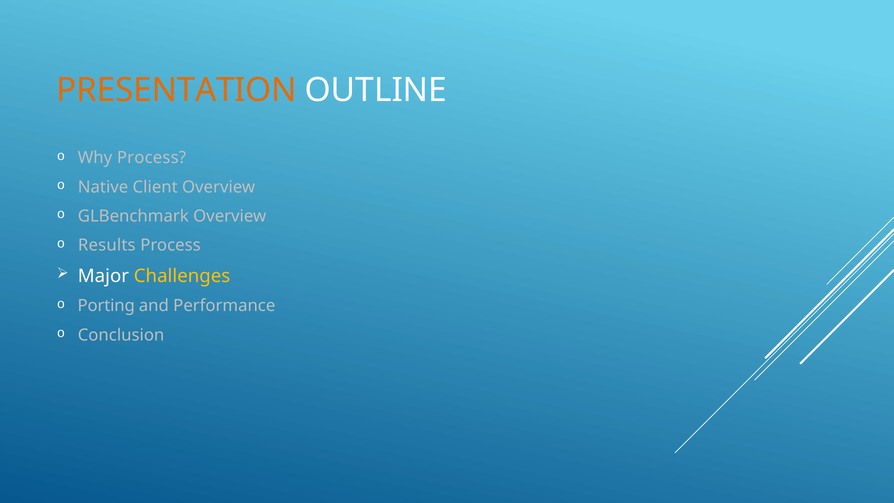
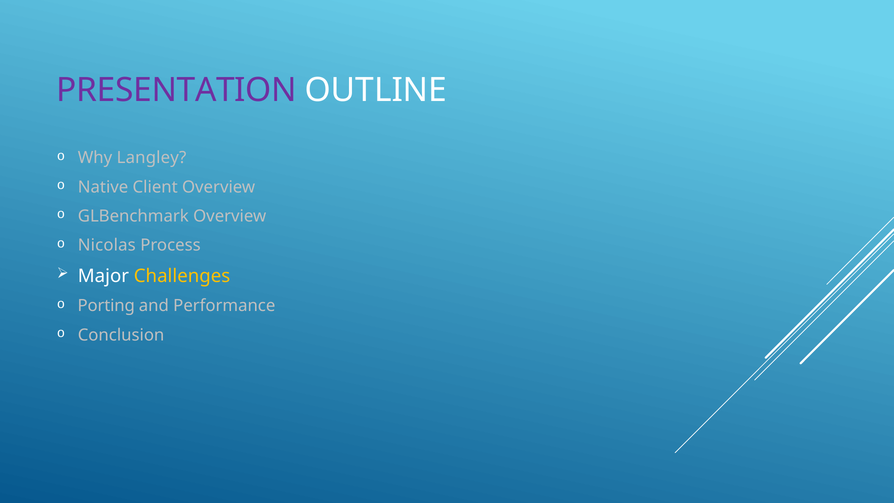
PRESENTATION colour: orange -> purple (177, 90)
Why Process: Process -> Langley (152, 158)
Results: Results -> Nicolas (107, 245)
